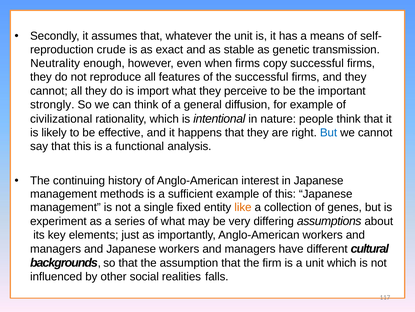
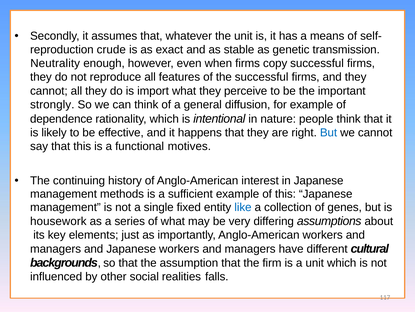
civilizational: civilizational -> dependence (61, 119)
analysis: analysis -> motives (189, 146)
like colour: orange -> blue (243, 207)
experiment: experiment -> housework (58, 221)
